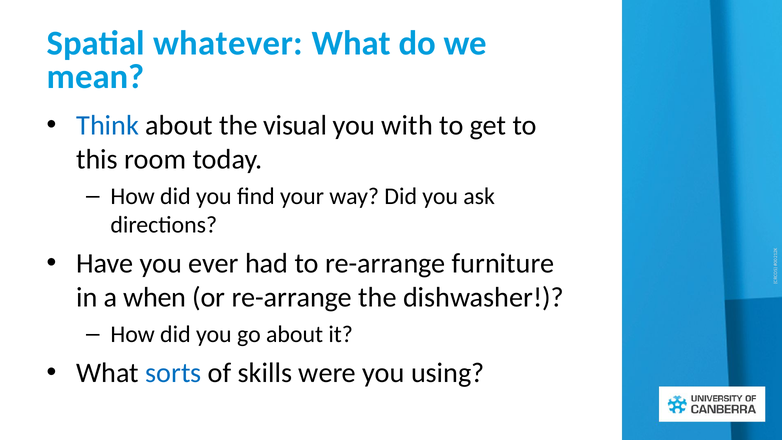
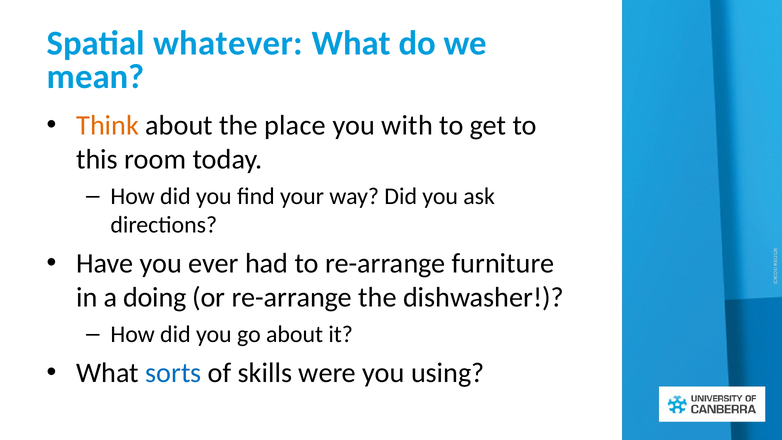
Think colour: blue -> orange (108, 125)
visual: visual -> place (295, 125)
when: when -> doing (155, 297)
